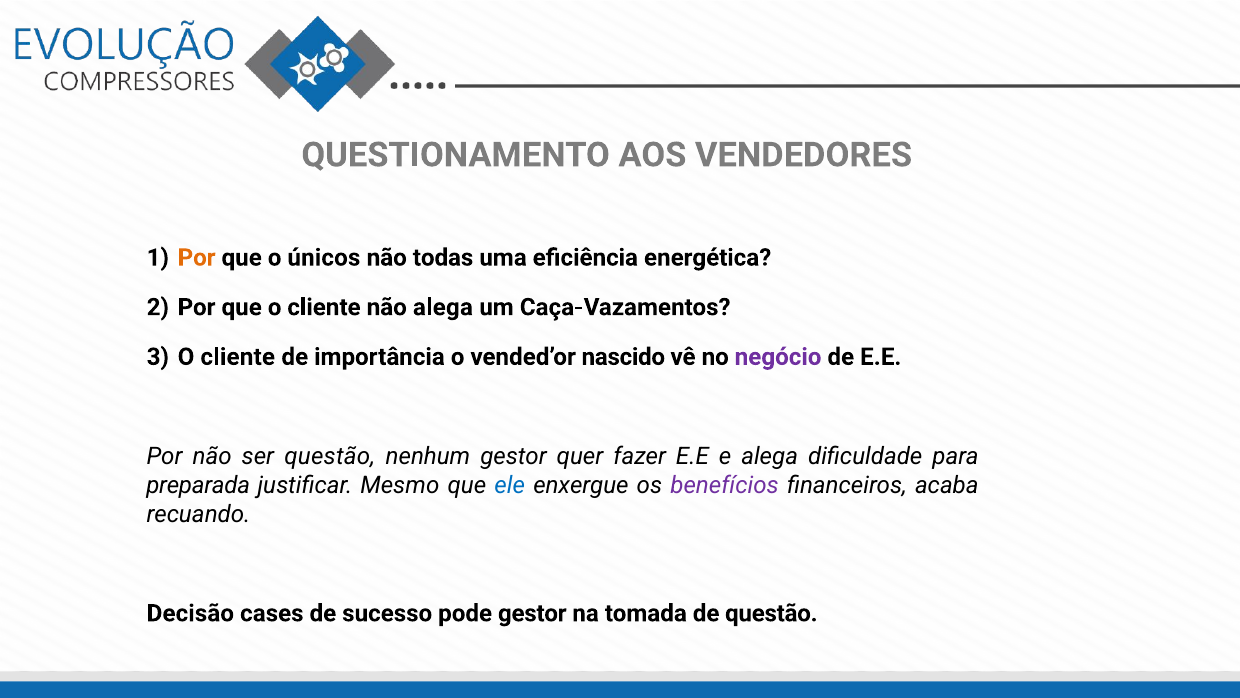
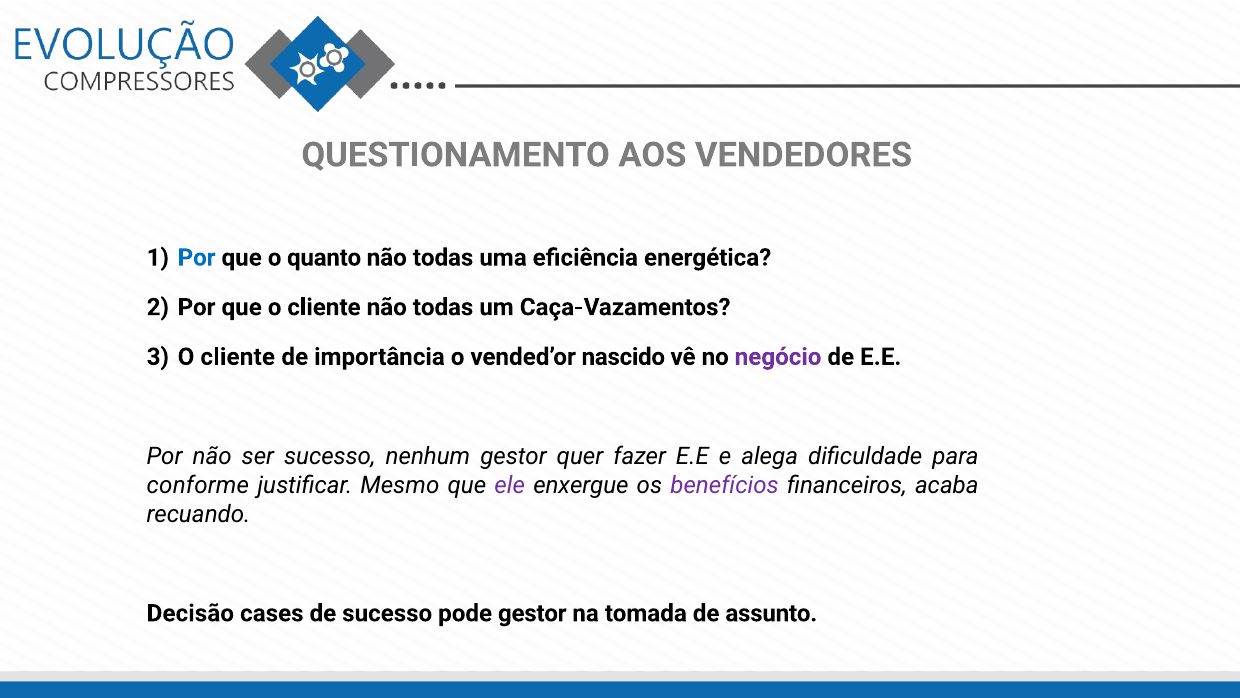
Por colour: orange -> blue (197, 257)
únicos: únicos -> quanto (324, 257)
cliente não alega: alega -> todas (443, 307)
ser questão: questão -> sucesso (330, 456)
preparada: preparada -> conforme (198, 485)
ele colour: blue -> purple (510, 485)
de questão: questão -> assunto (771, 613)
